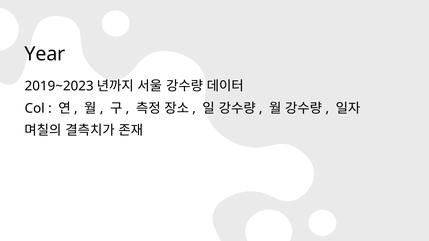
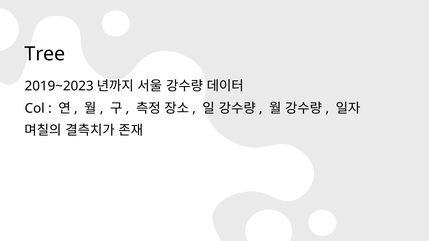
Year: Year -> Tree (45, 54)
